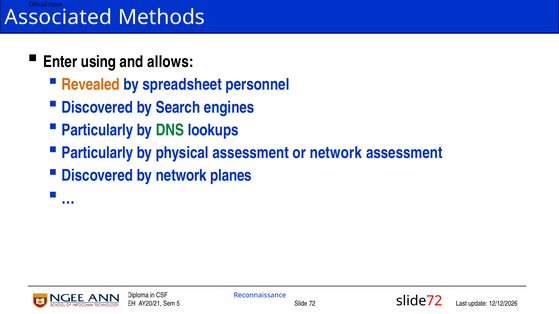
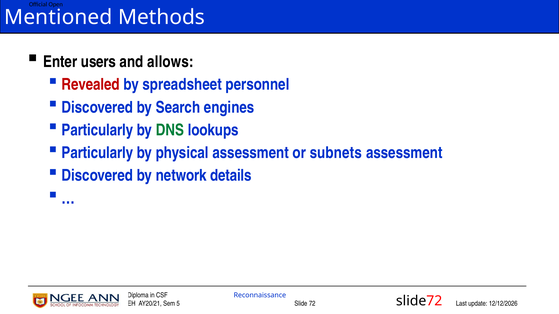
Associated: Associated -> Mentioned (58, 17)
using: using -> users (99, 62)
Revealed colour: orange -> red (91, 85)
or network: network -> subnets (336, 153)
planes: planes -> details (231, 176)
